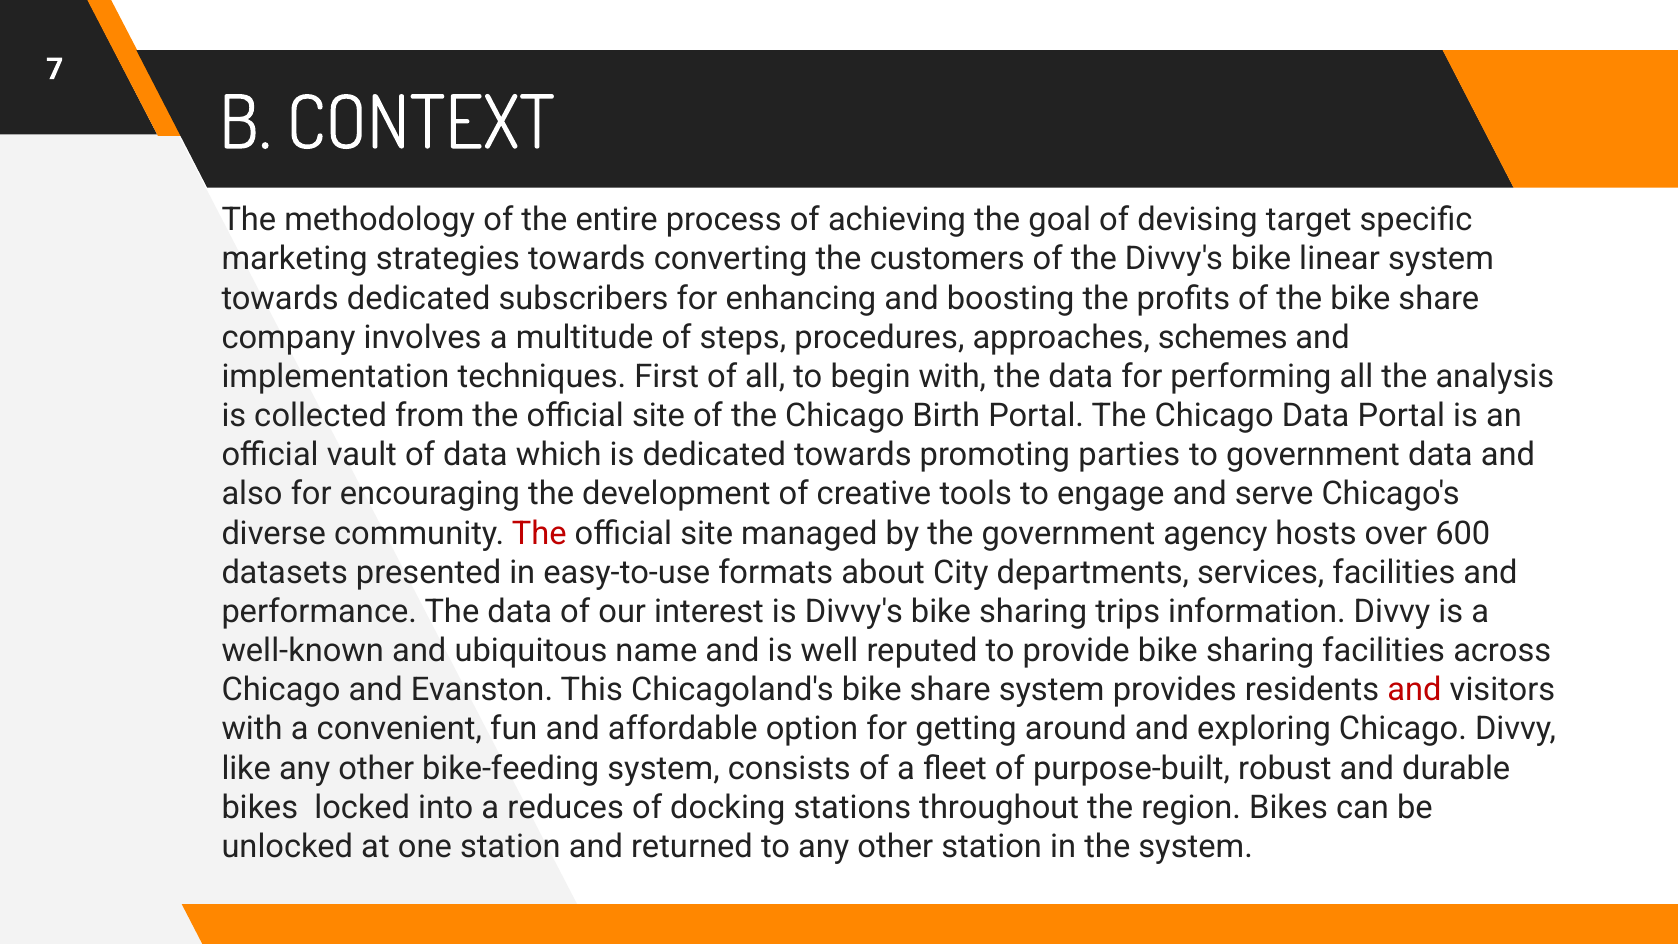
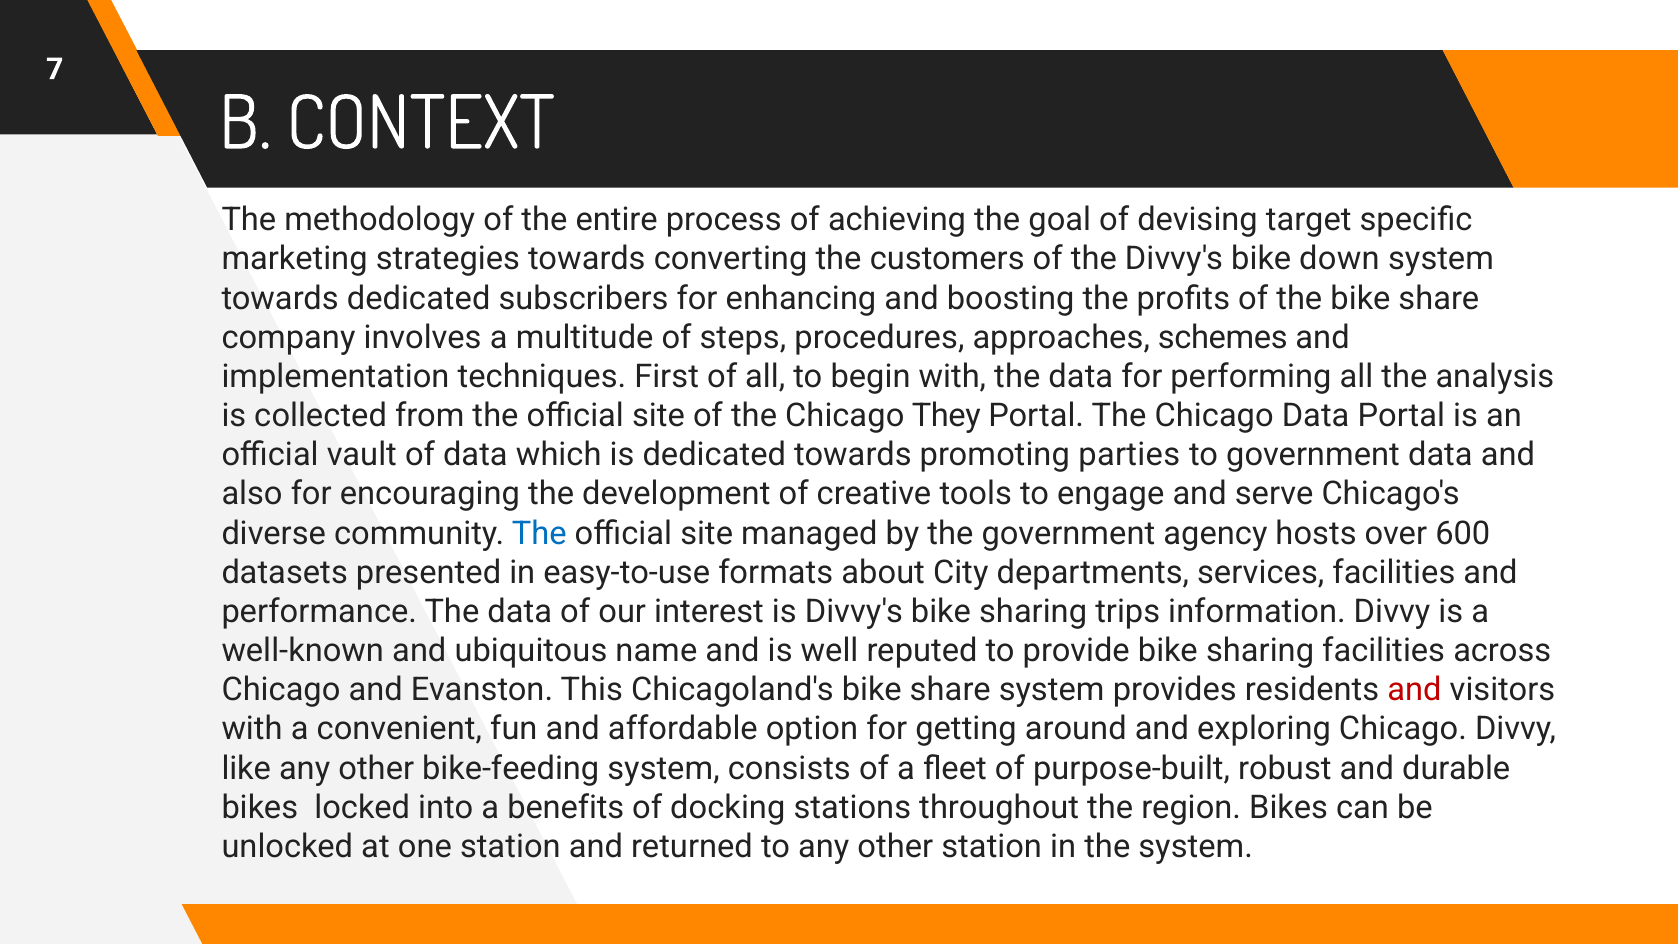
linear: linear -> down (1339, 259)
Birth: Birth -> They (946, 416)
The colour: red -> blue (539, 533)
reduces: reduces -> benefits (566, 807)
